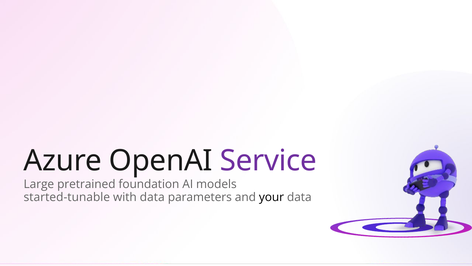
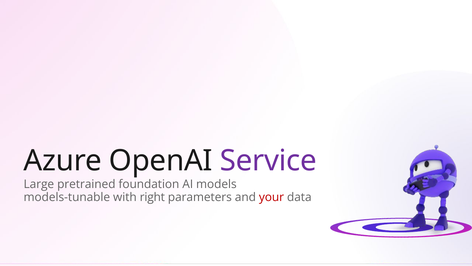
started-tunable: started-tunable -> models-tunable (67, 197)
with data: data -> right (152, 197)
your colour: black -> red (271, 197)
